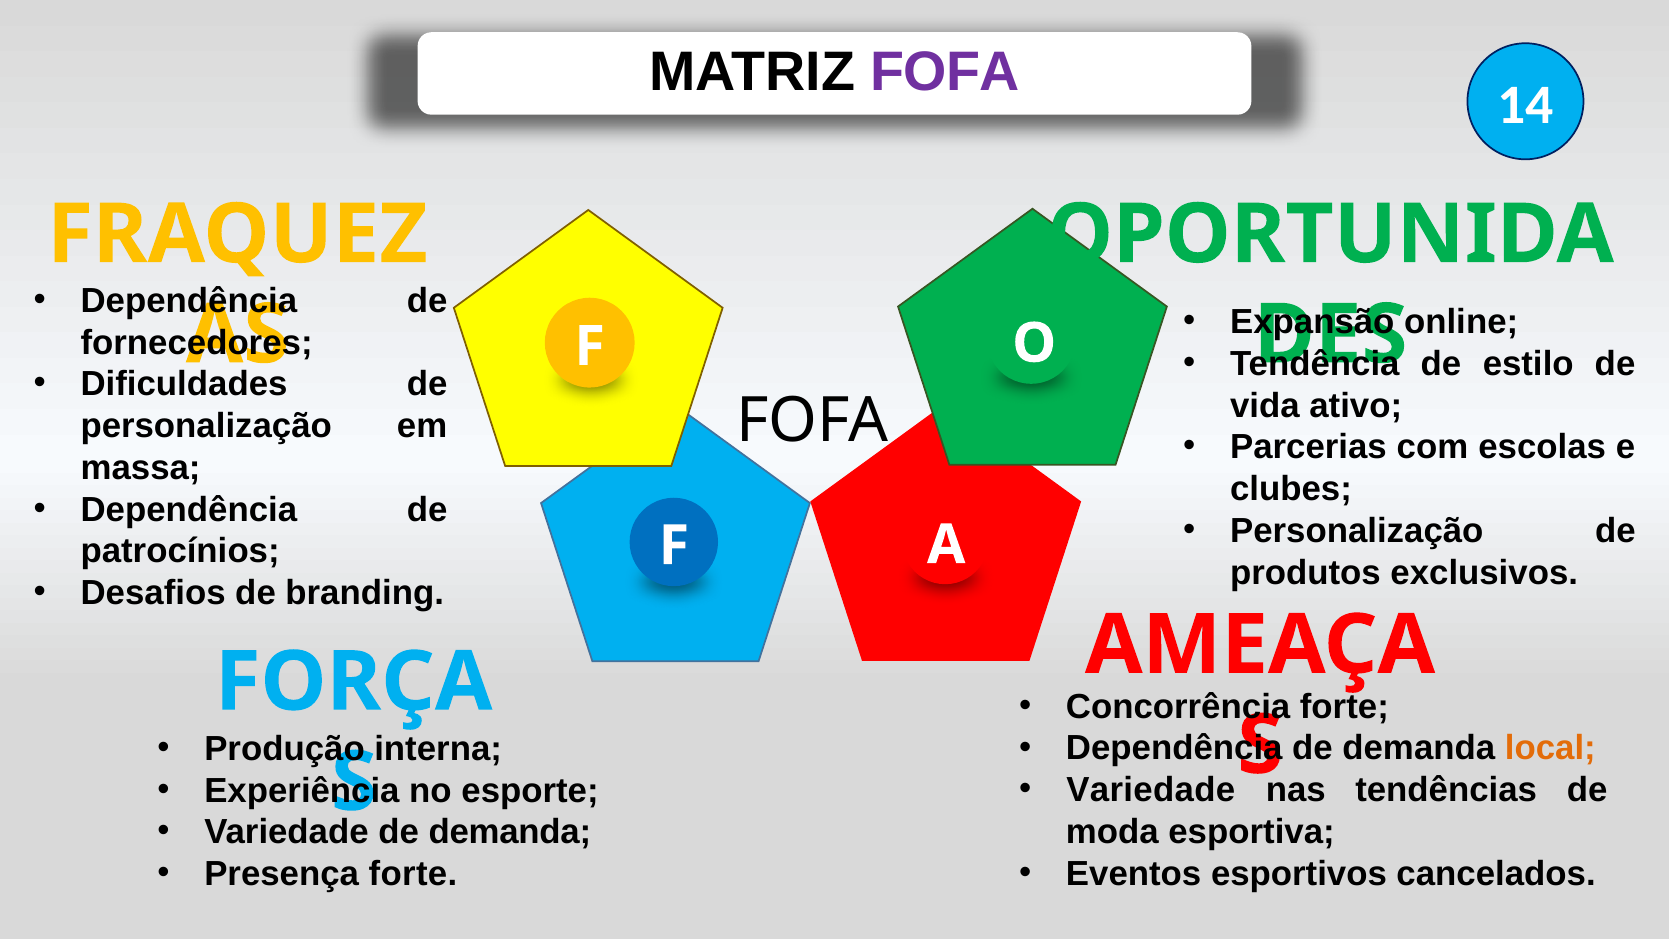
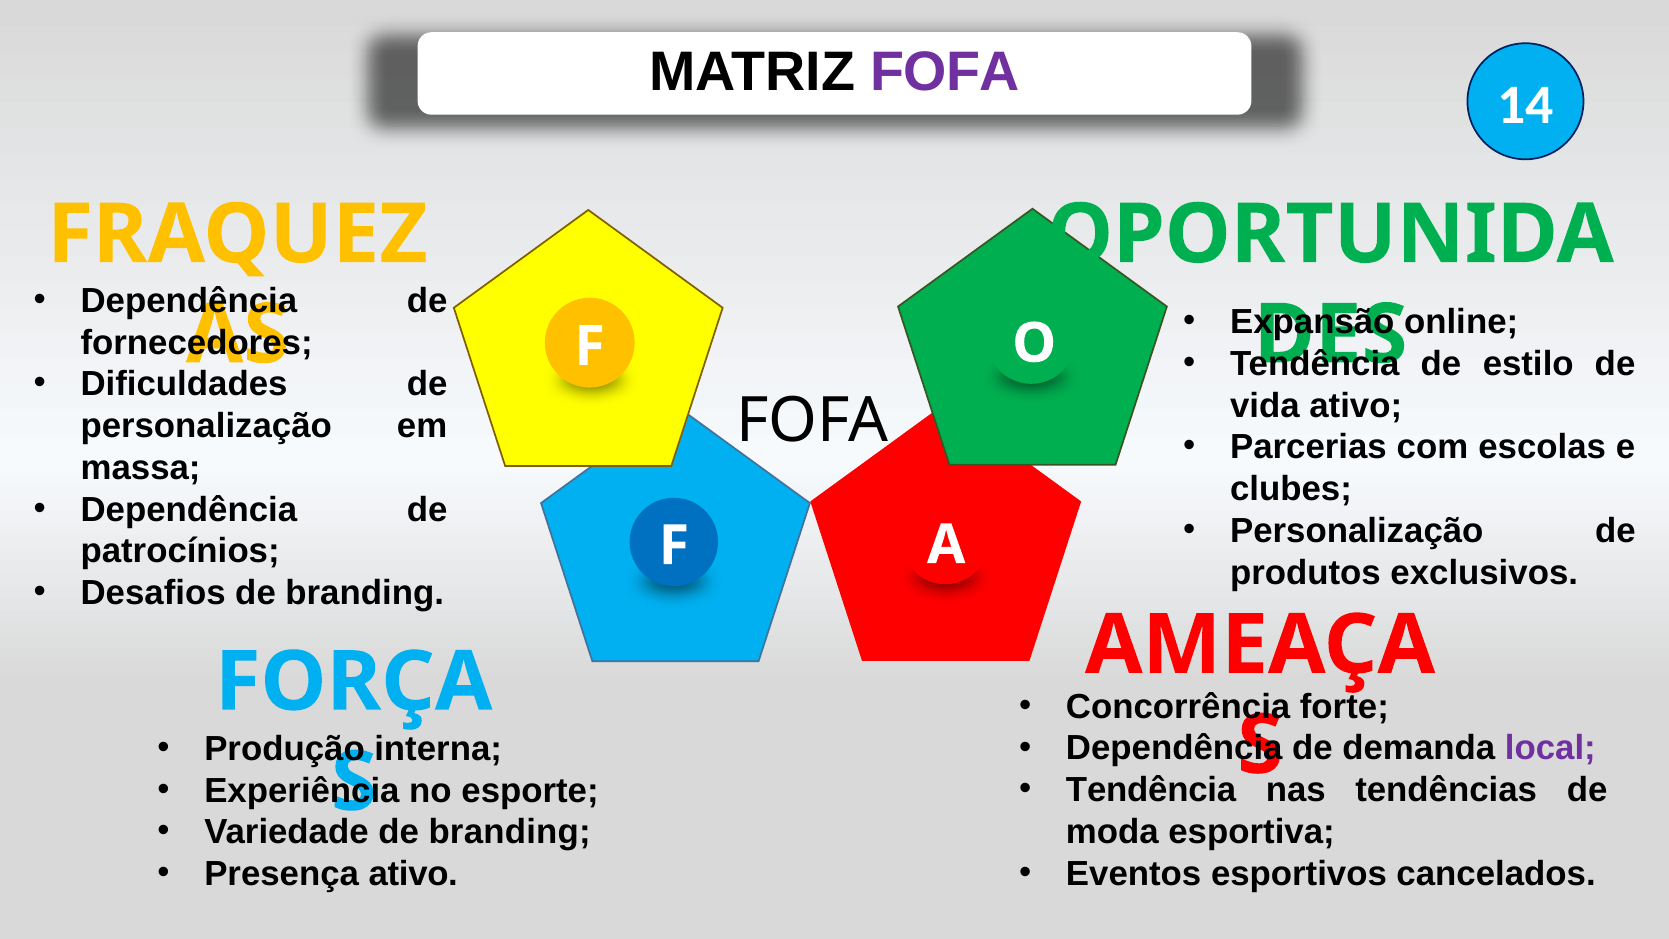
local colour: orange -> purple (1550, 748)
Variedade: Variedade -> Tendência (1151, 790)
Variedade de demanda: demanda -> branding (510, 832)
Presença forte: forte -> ativo (413, 874)
